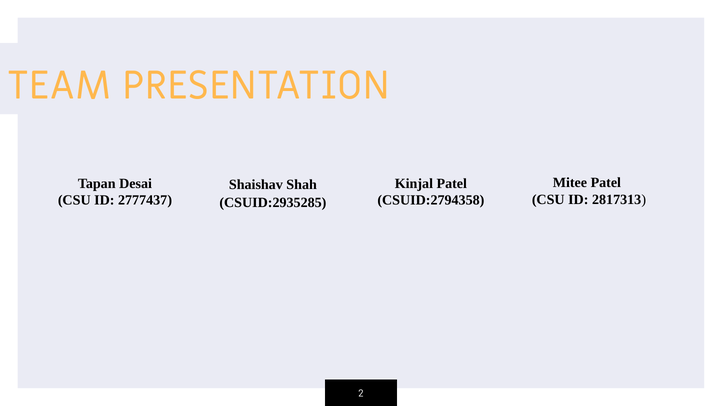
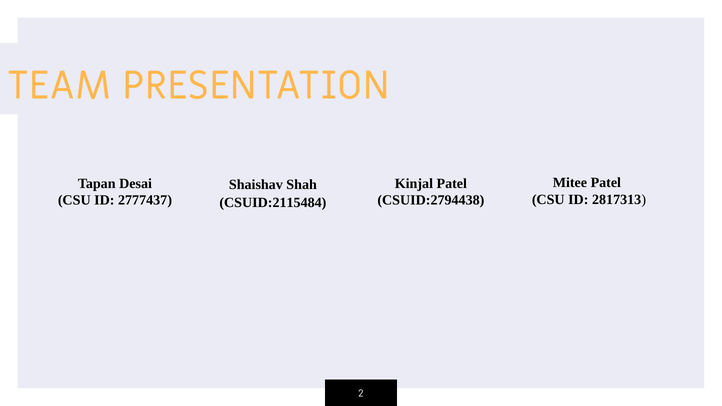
CSUID:2794358: CSUID:2794358 -> CSUID:2794438 (431, 200)
CSUID:2935285: CSUID:2935285 -> CSUID:2115484 (273, 203)
